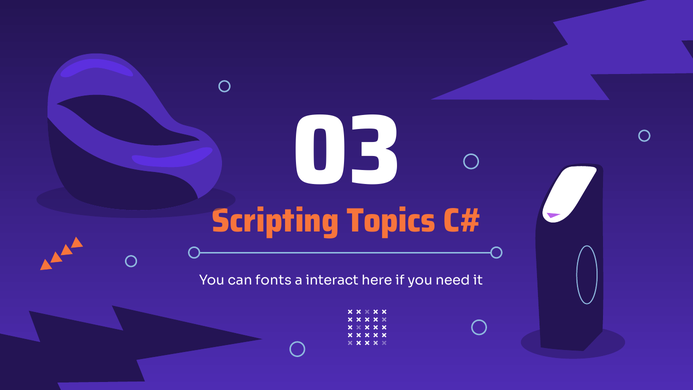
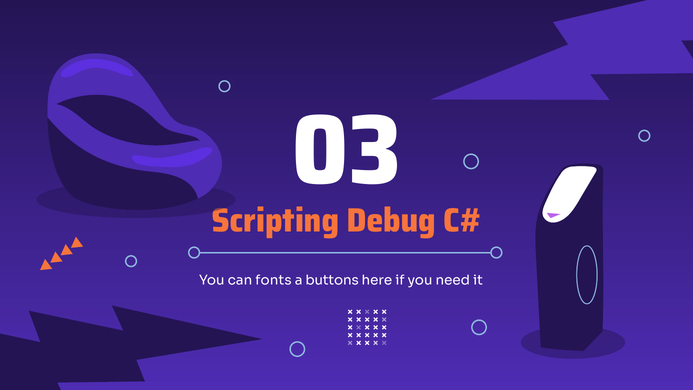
Topics: Topics -> Debug (391, 221)
interact: interact -> buttons (332, 280)
